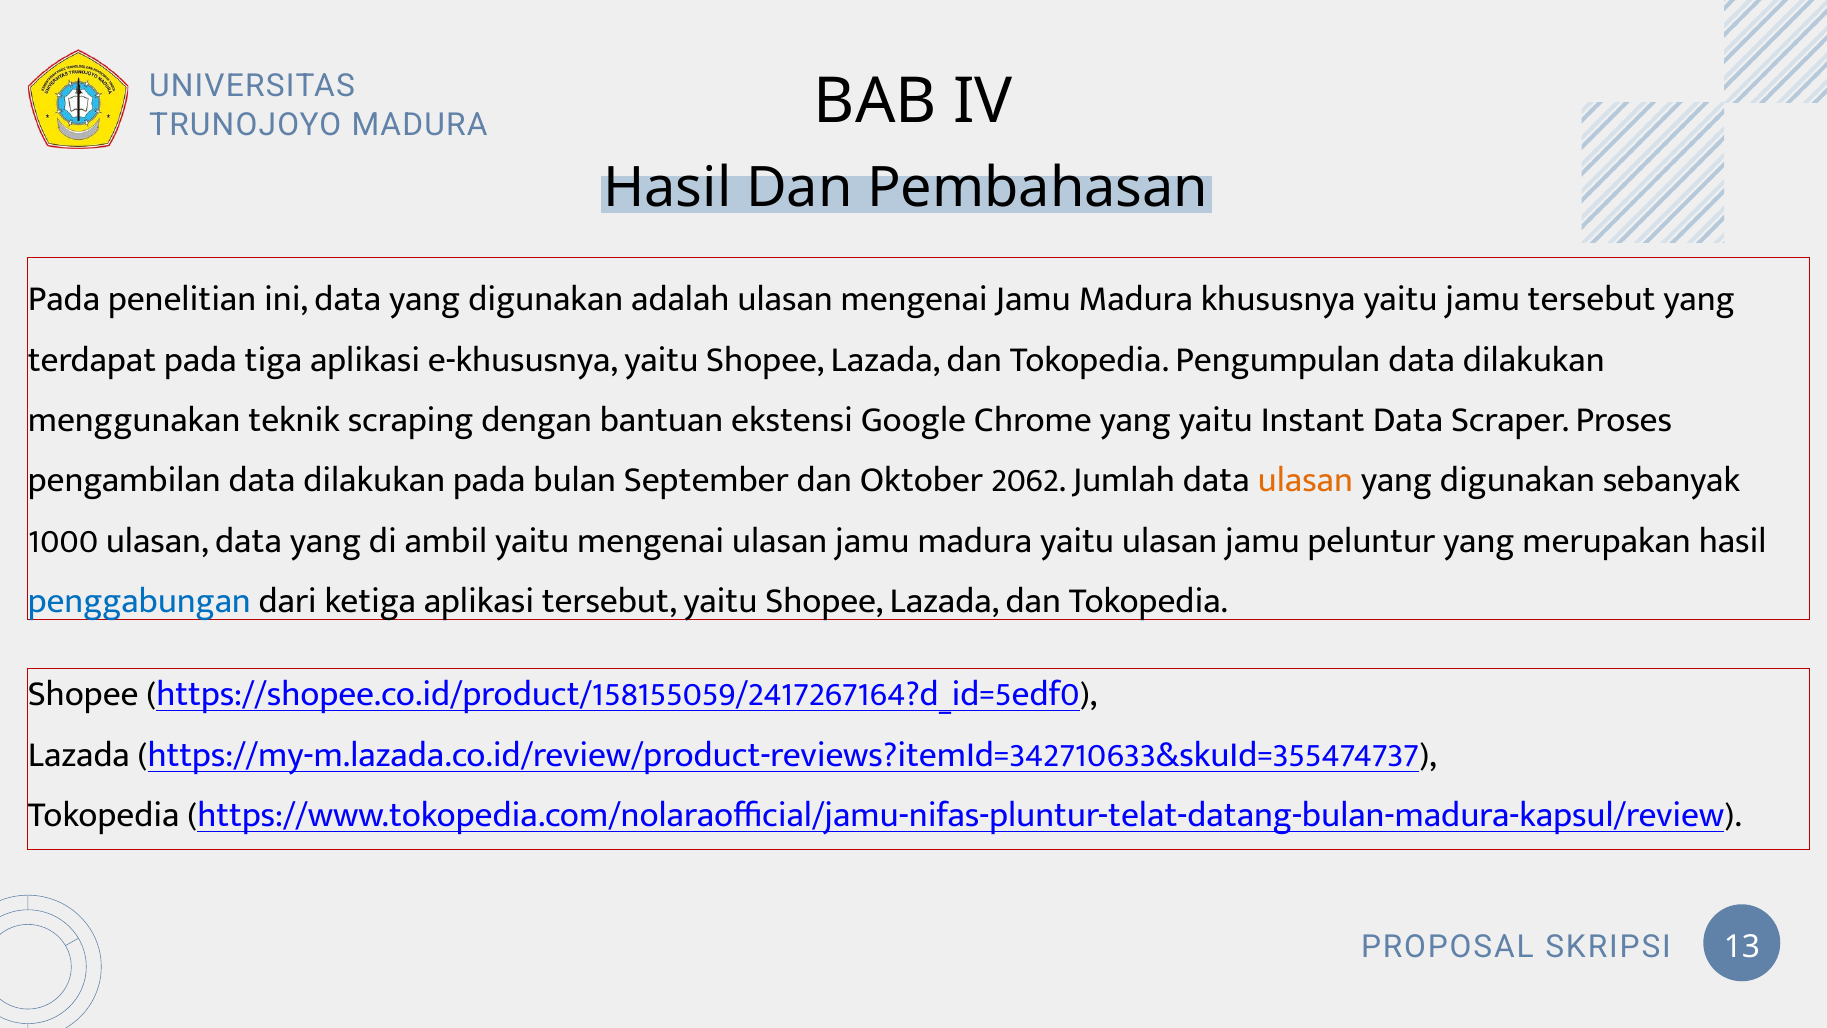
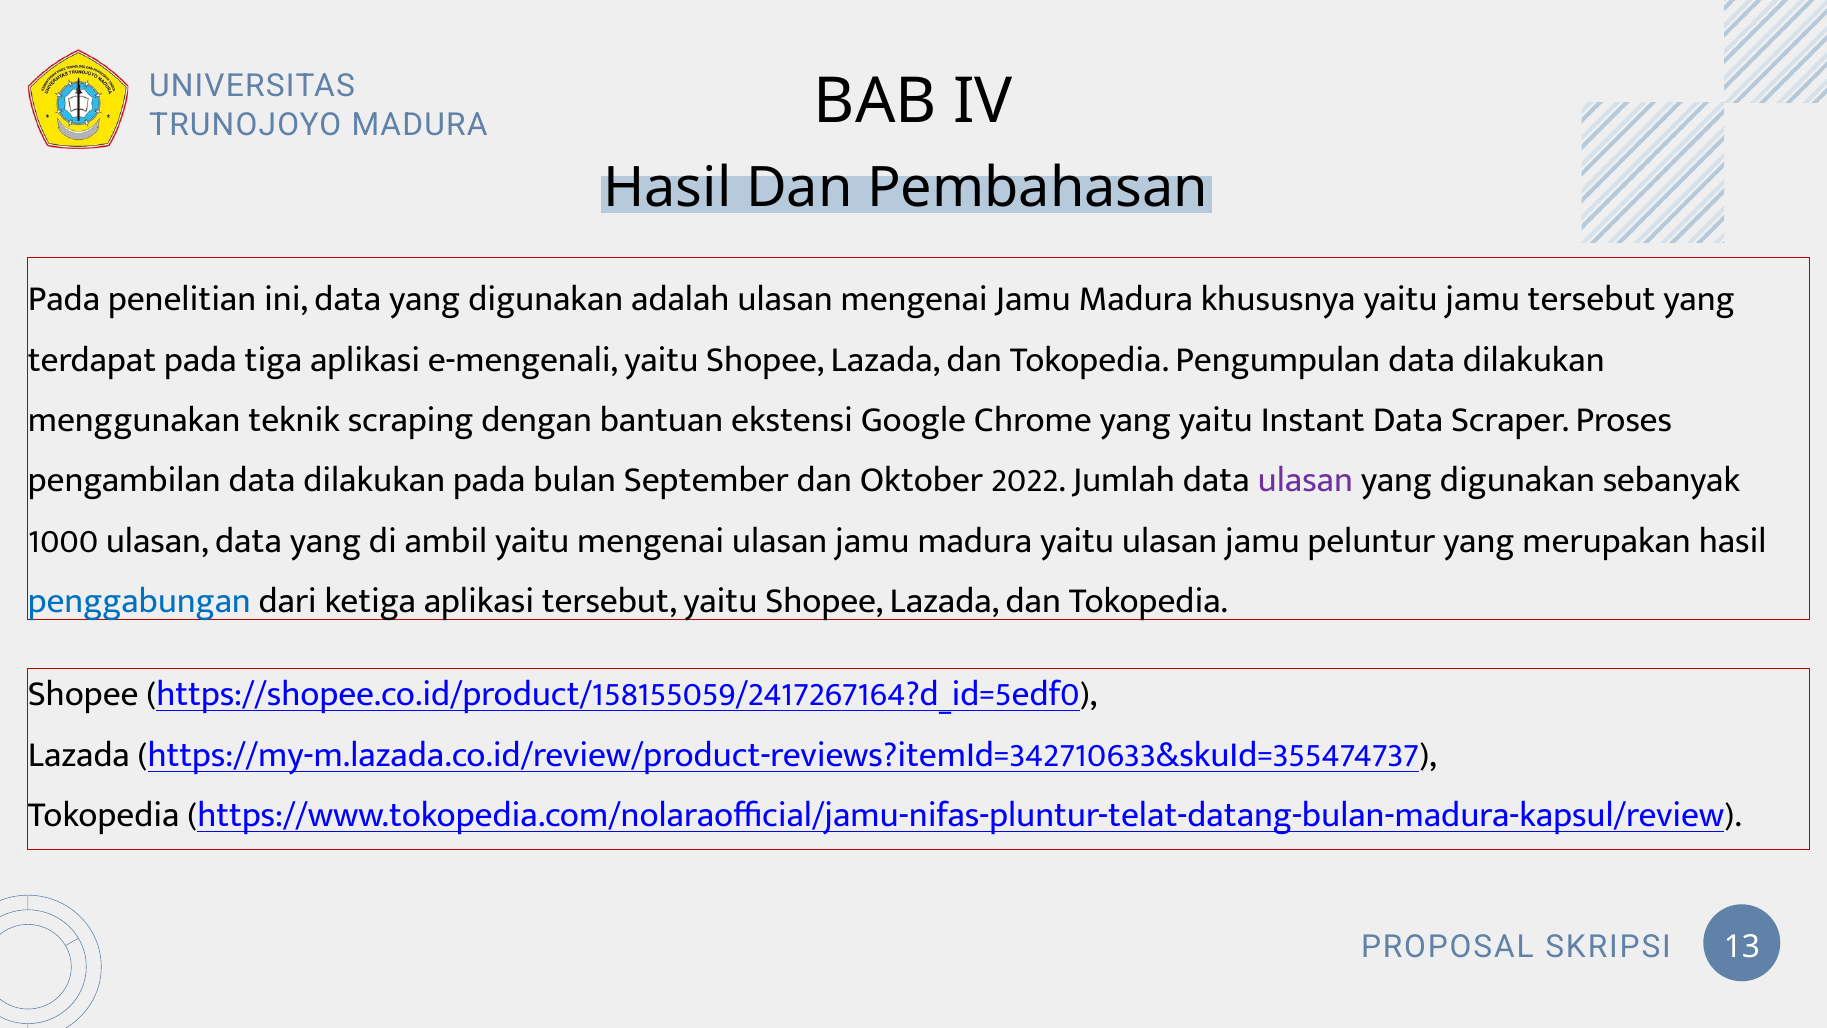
e-khususnya: e-khususnya -> e-mengenali (523, 359)
2062: 2062 -> 2022 (1028, 480)
ulasan colour: orange -> purple (1305, 480)
